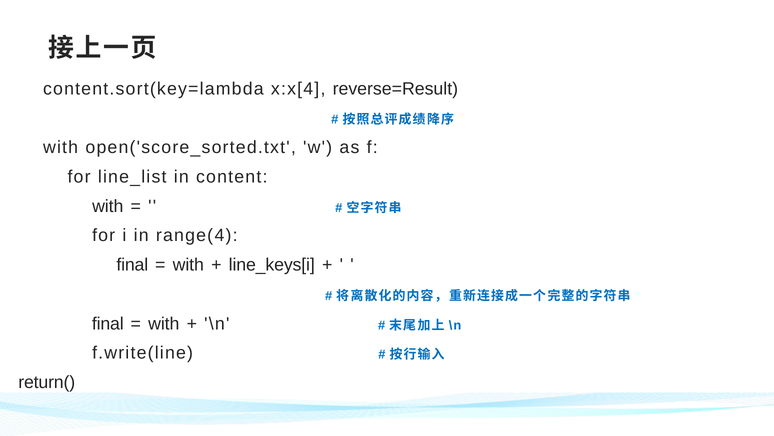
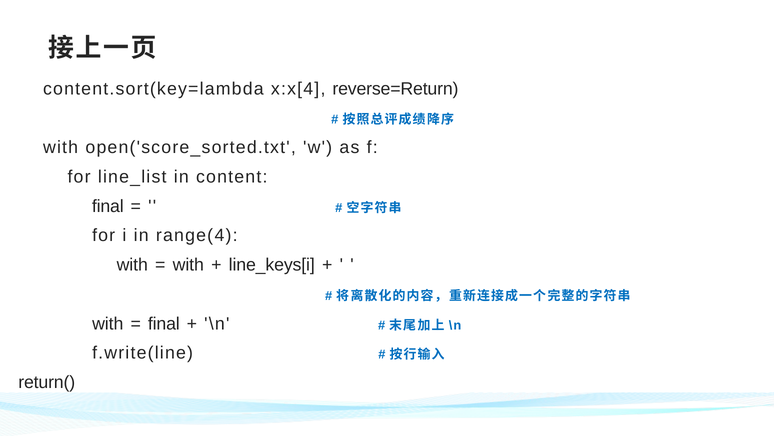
reverse=Result: reverse=Result -> reverse=Return (395, 89)
with: with -> final (108, 206)
final: final -> with (132, 265)
final: final -> with (108, 323)
with: with -> final (164, 323)
